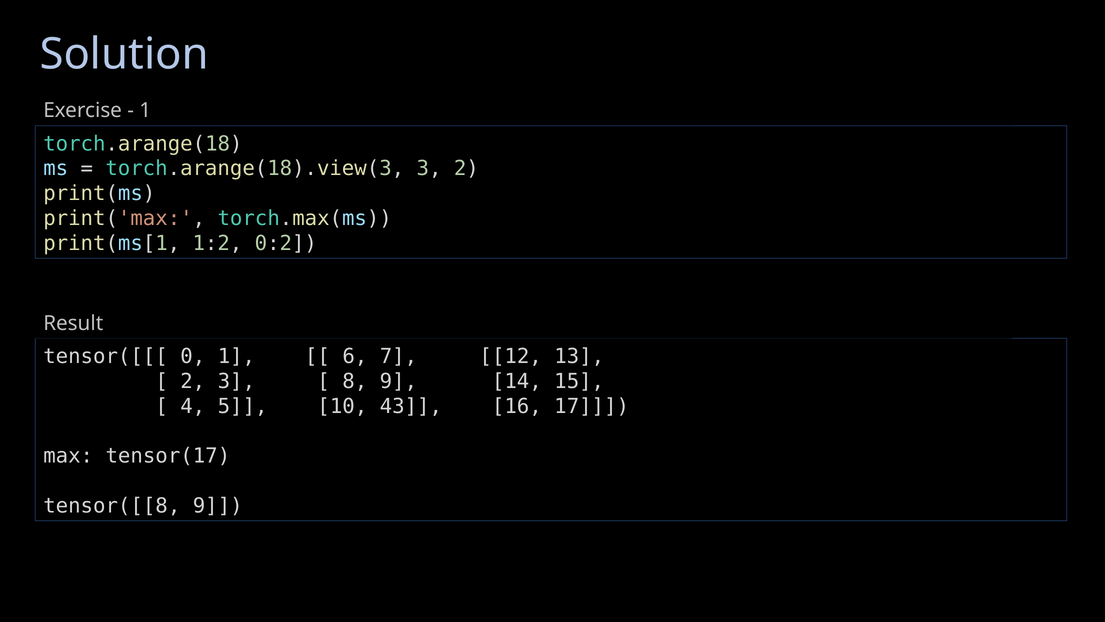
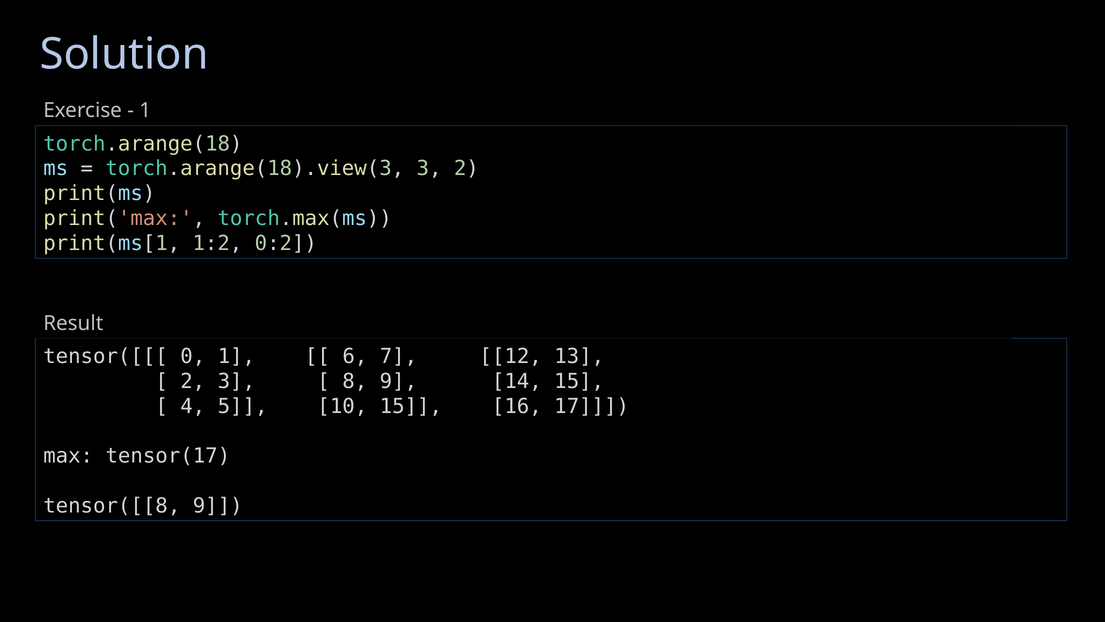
10 43: 43 -> 15 (411, 406)
